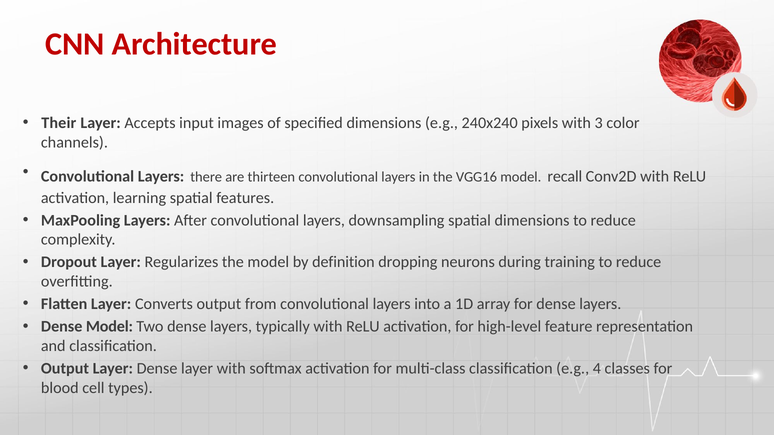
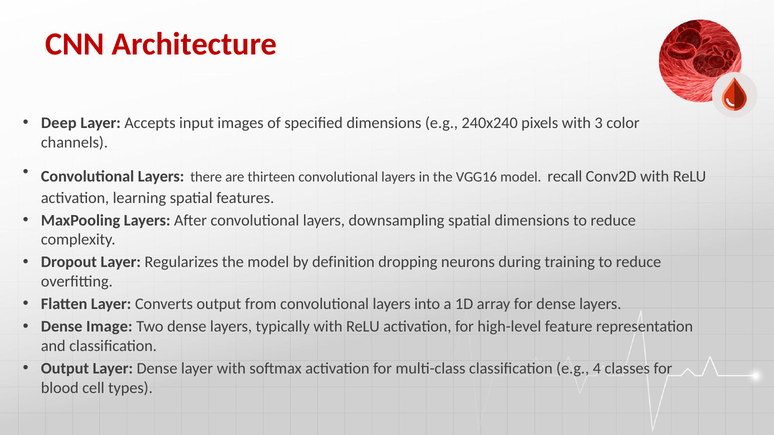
Their: Their -> Deep (59, 123)
Dense Model: Model -> Image (109, 327)
